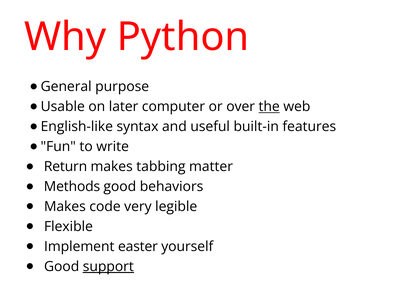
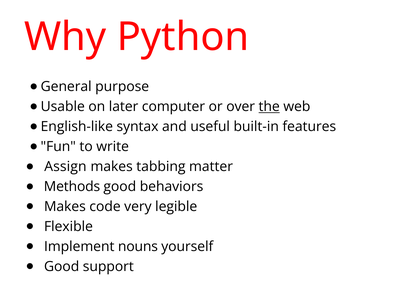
Return: Return -> Assign (65, 167)
easter: easter -> nouns (138, 247)
support underline: present -> none (108, 266)
